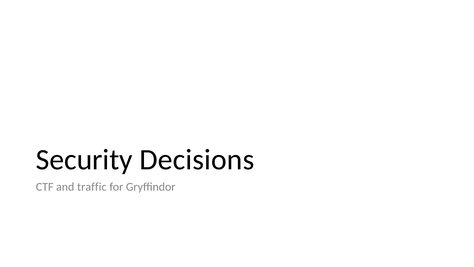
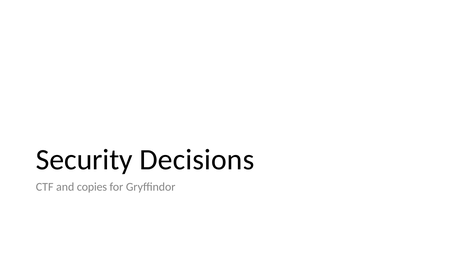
traffic: traffic -> copies (92, 187)
